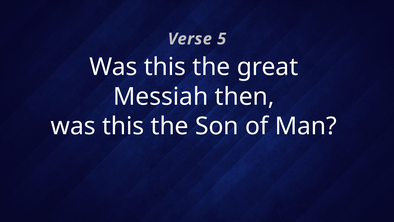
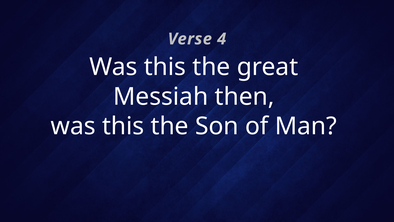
5: 5 -> 4 (222, 39)
